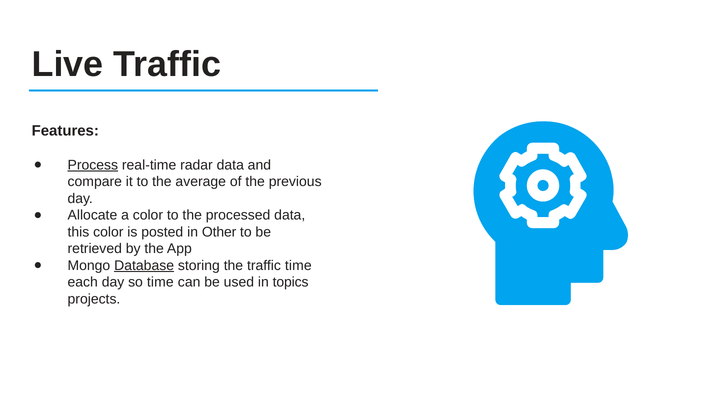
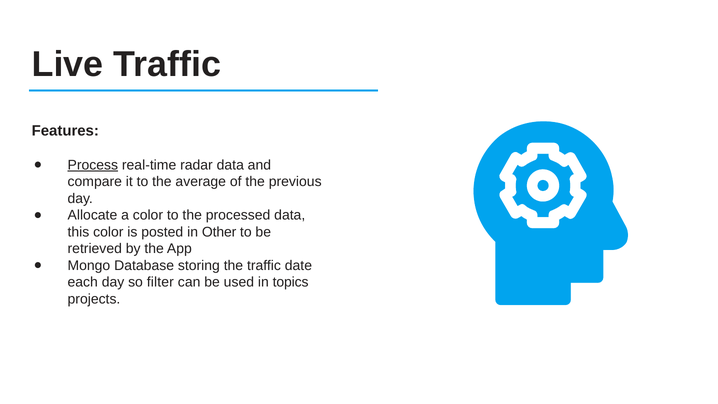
Database underline: present -> none (144, 266)
traffic time: time -> date (298, 266)
so time: time -> filter (160, 282)
